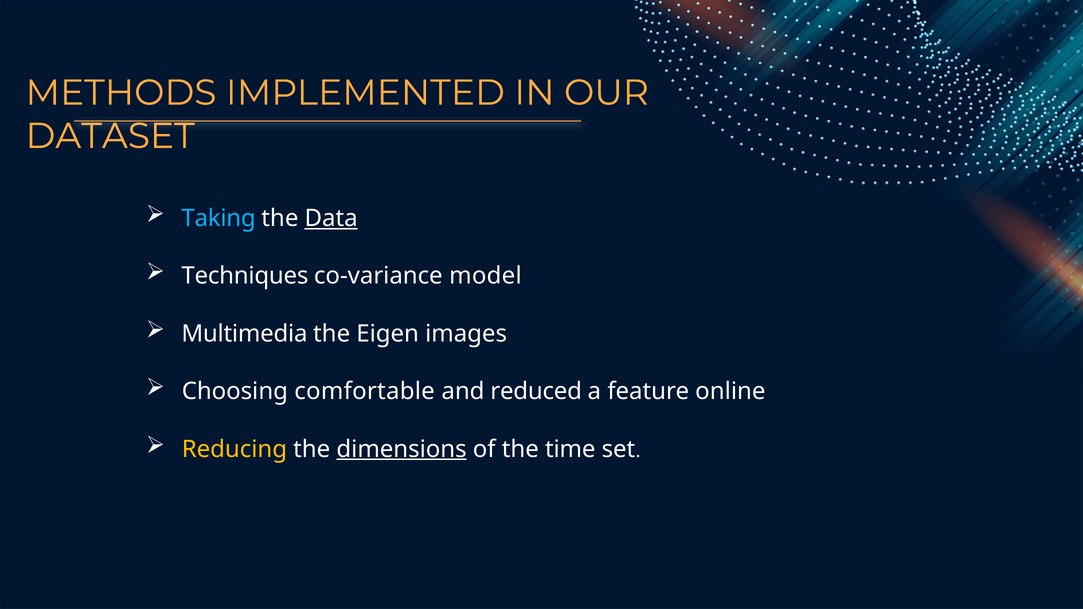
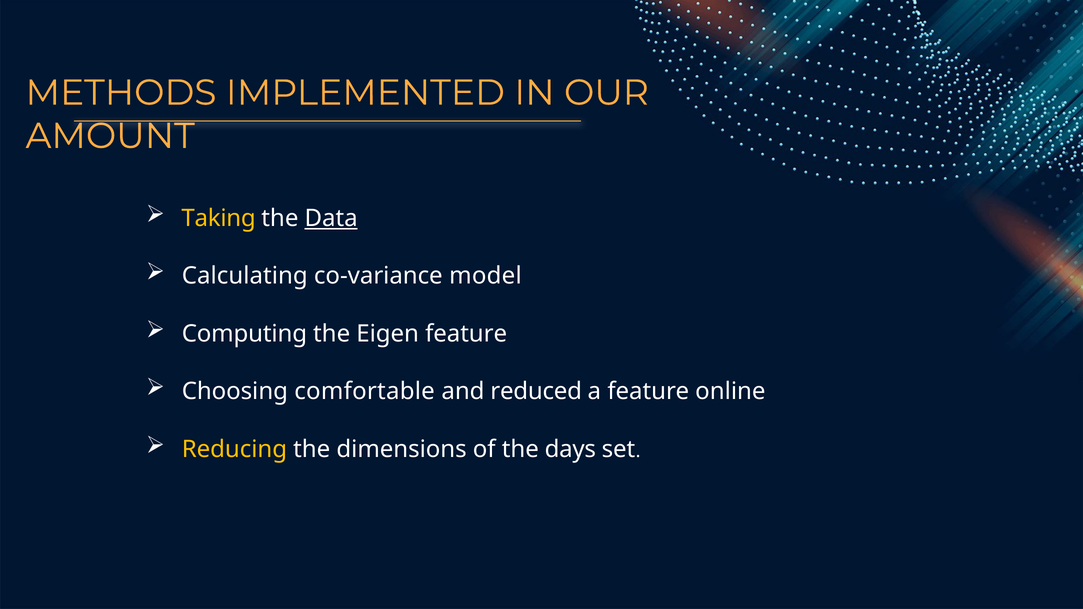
DATASET: DATASET -> AMOUNT (110, 136)
Taking colour: light blue -> yellow (219, 218)
Techniques: Techniques -> Calculating (245, 276)
Multimedia: Multimedia -> Computing (244, 334)
Eigen images: images -> feature (466, 334)
dimensions underline: present -> none (402, 449)
time: time -> days (570, 449)
